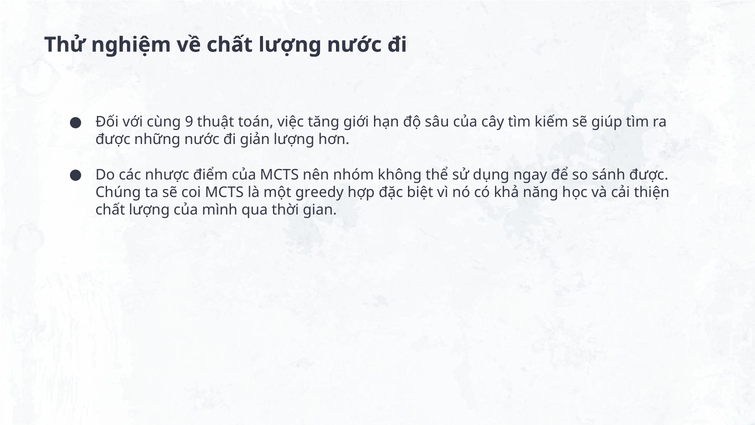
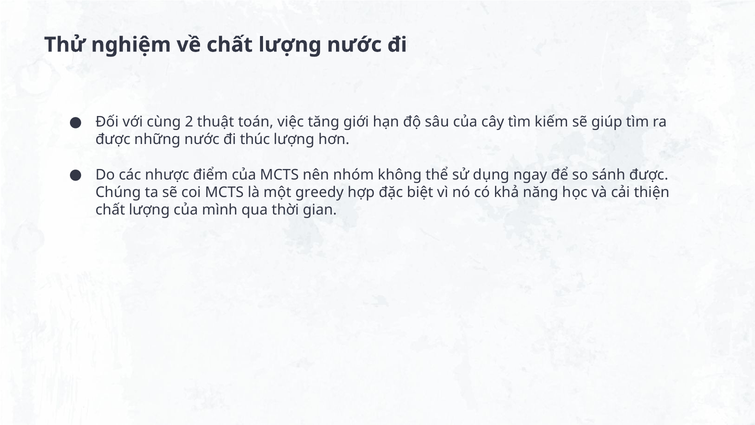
9: 9 -> 2 (189, 122)
giản: giản -> thúc (255, 139)
